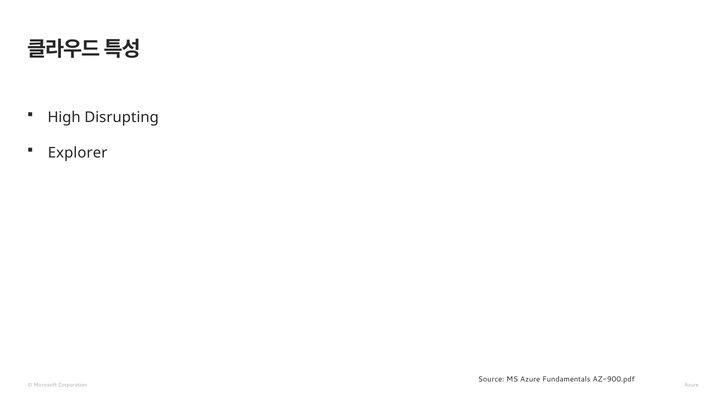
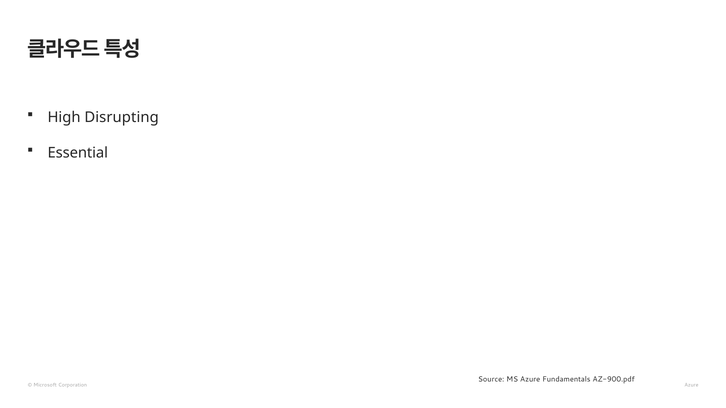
Explorer: Explorer -> Essential (78, 153)
